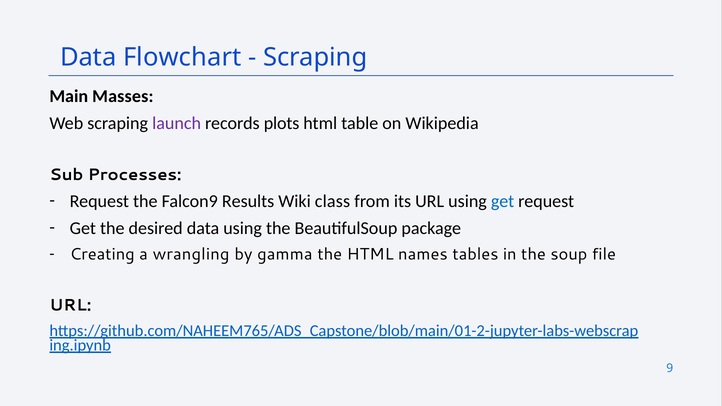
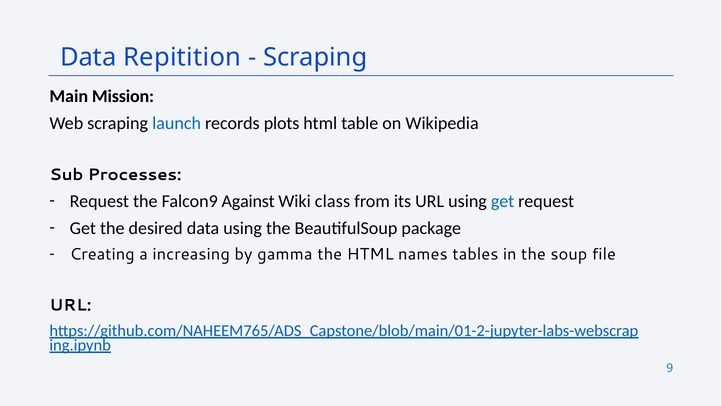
Flowchart: Flowchart -> Repitition (182, 57)
Masses: Masses -> Mission (123, 96)
launch colour: purple -> blue (177, 123)
Results: Results -> Against (248, 201)
wrangling: wrangling -> increasing (191, 254)
